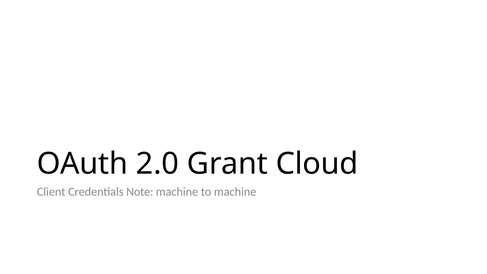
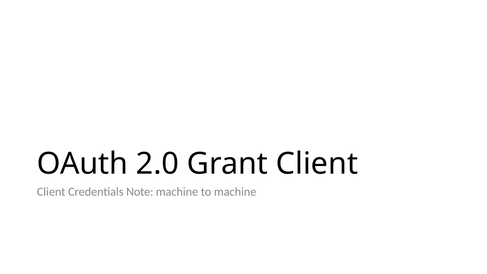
Grant Cloud: Cloud -> Client (317, 164)
